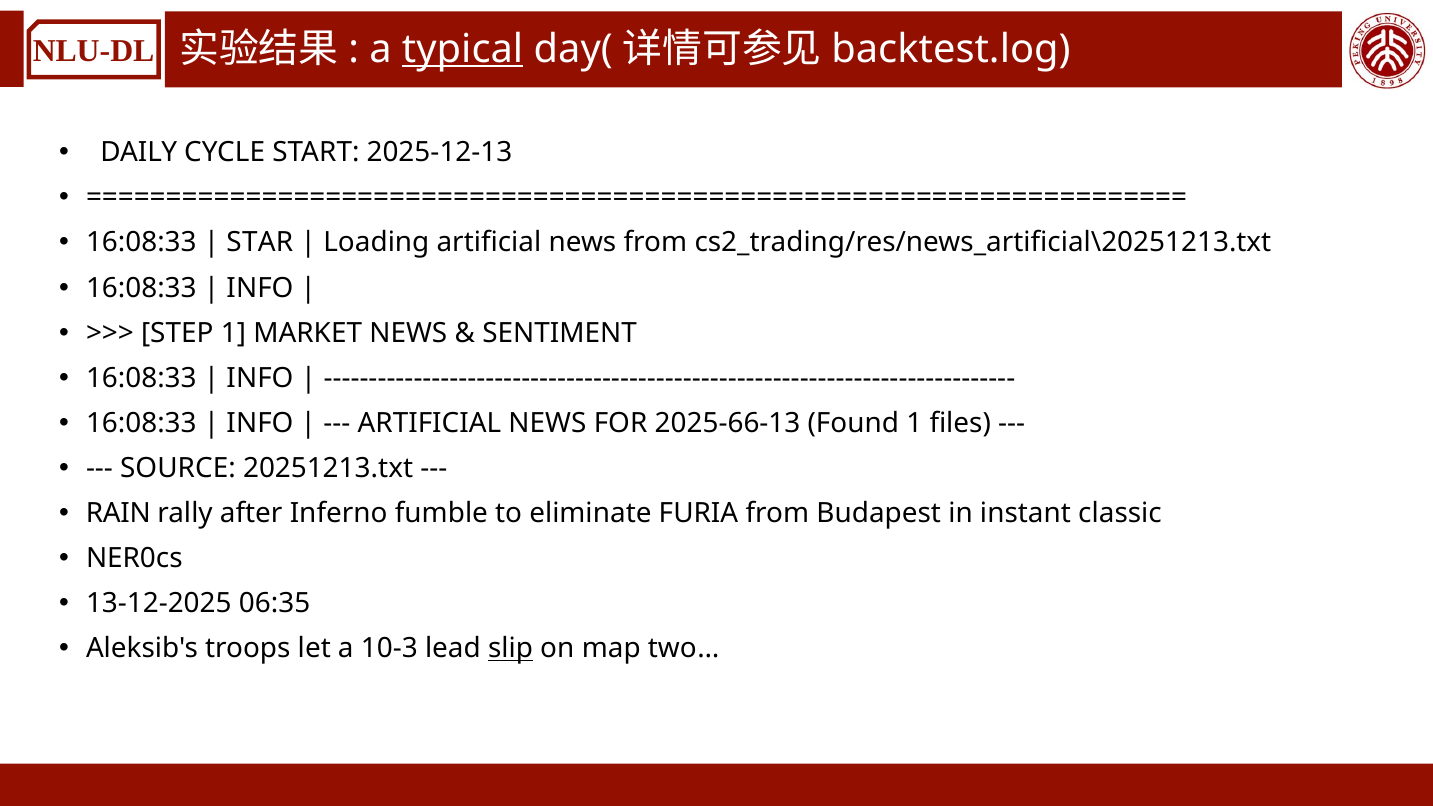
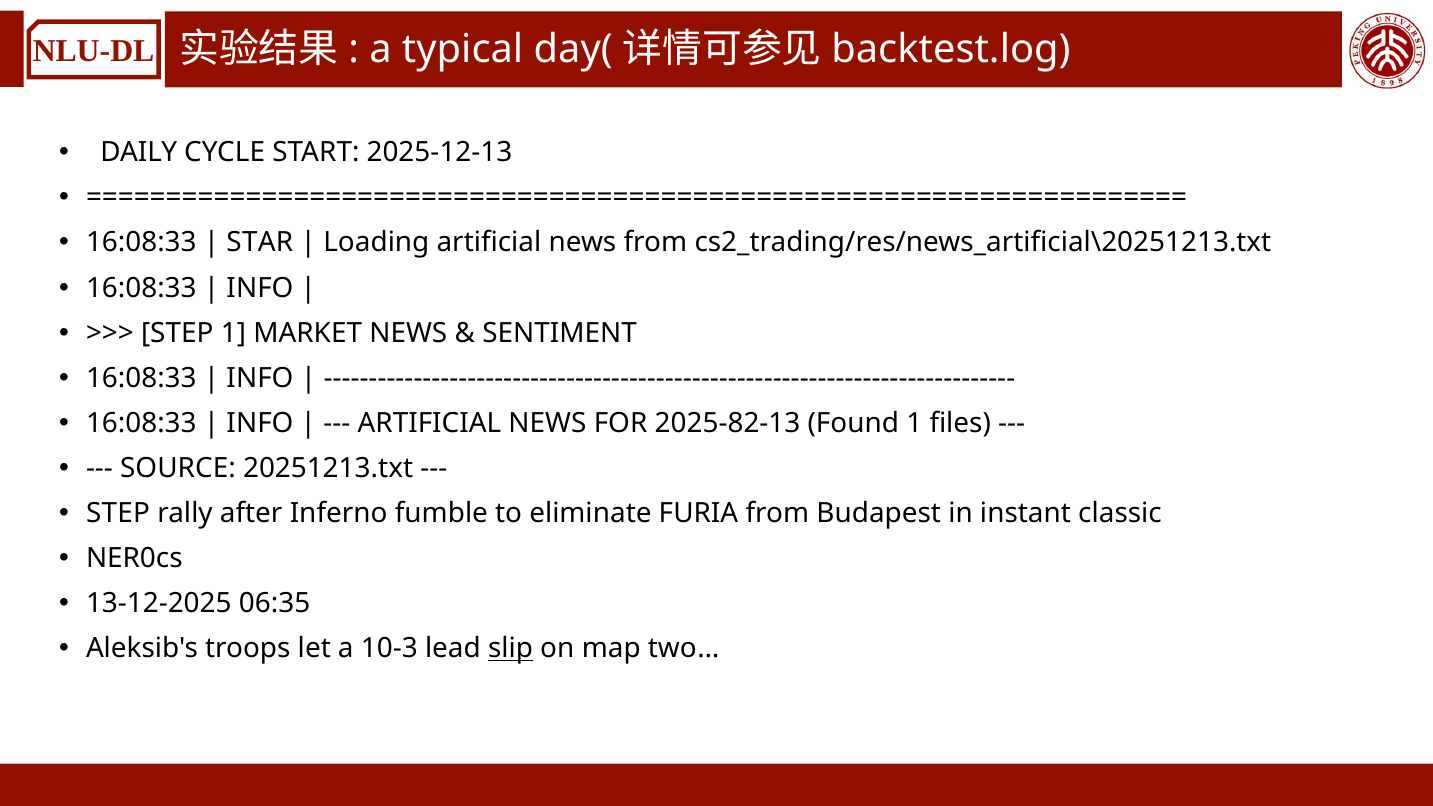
typical underline: present -> none (463, 49)
2025-66-13: 2025-66-13 -> 2025-82-13 (728, 423)
RAIN: RAIN -> STEP (118, 513)
